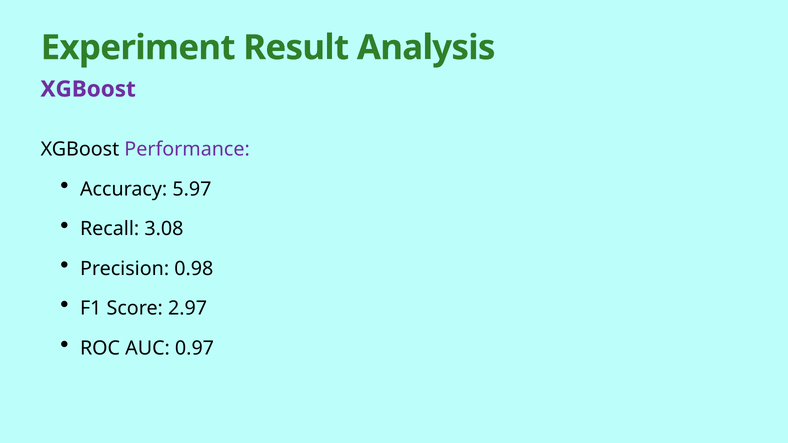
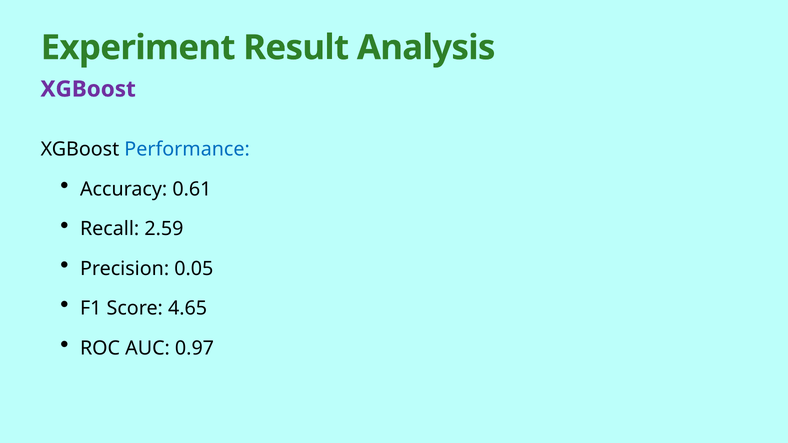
Performance colour: purple -> blue (187, 149)
5.97: 5.97 -> 0.61 (192, 189)
3.08: 3.08 -> 2.59 (164, 229)
0.98: 0.98 -> 0.05 (194, 269)
2.97: 2.97 -> 4.65 (188, 308)
